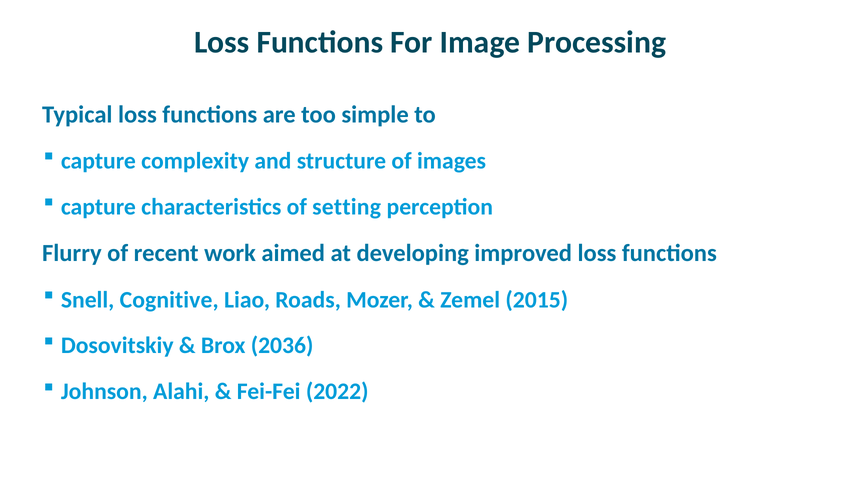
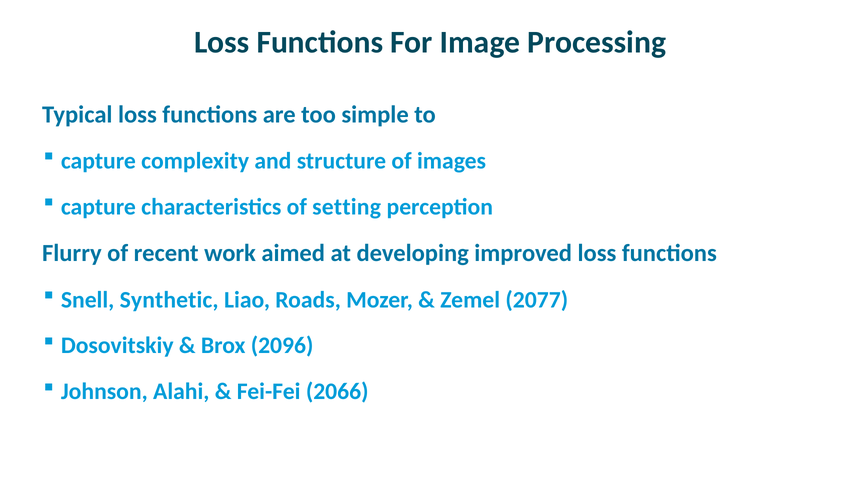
Cognitive: Cognitive -> Synthetic (169, 300)
2015: 2015 -> 2077 (537, 300)
2036: 2036 -> 2096 (282, 346)
2022: 2022 -> 2066 (337, 392)
